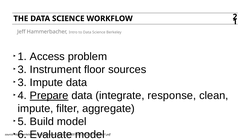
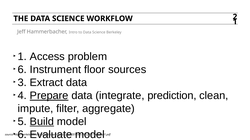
3: 3 -> 6 (22, 70)
3 Impute: Impute -> Extract (46, 83)
response: response -> prediction (172, 96)
Build underline: none -> present (42, 122)
